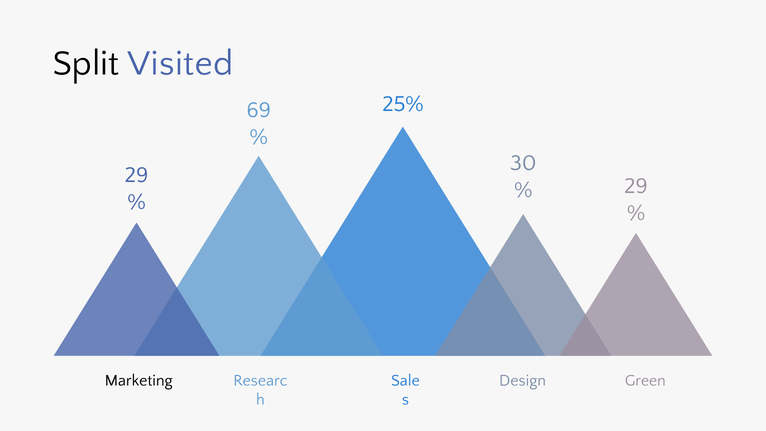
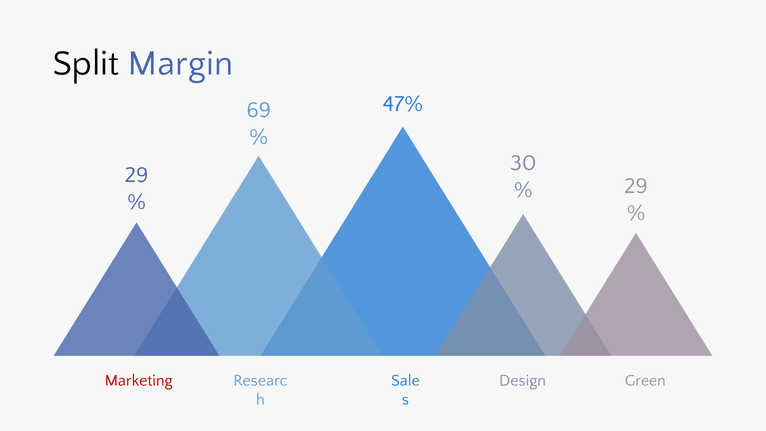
Visited: Visited -> Margin (181, 63)
25%: 25% -> 47% (403, 104)
Marketing colour: black -> red (139, 380)
